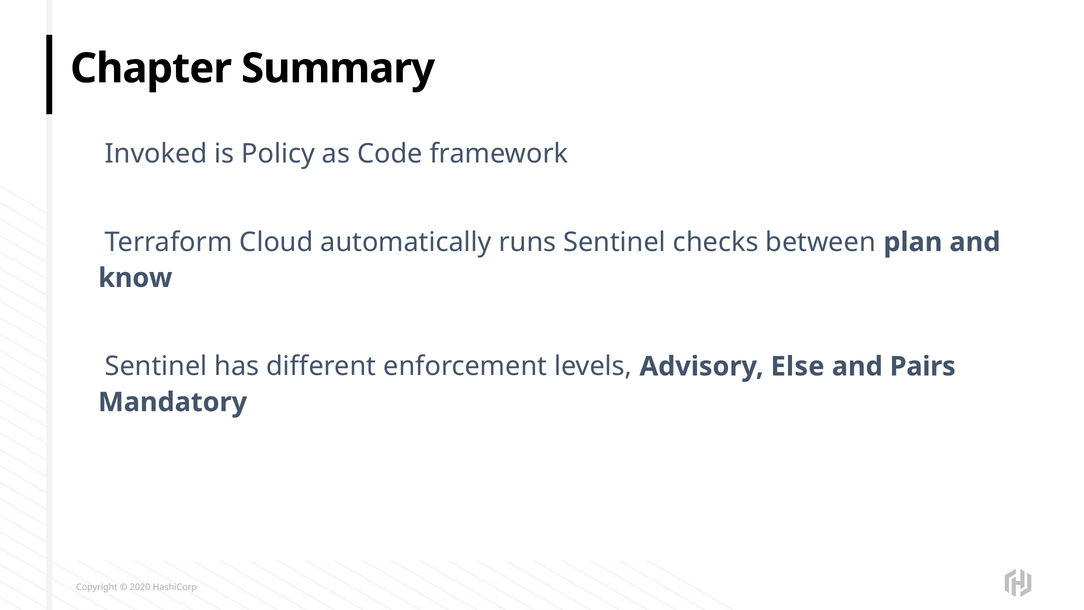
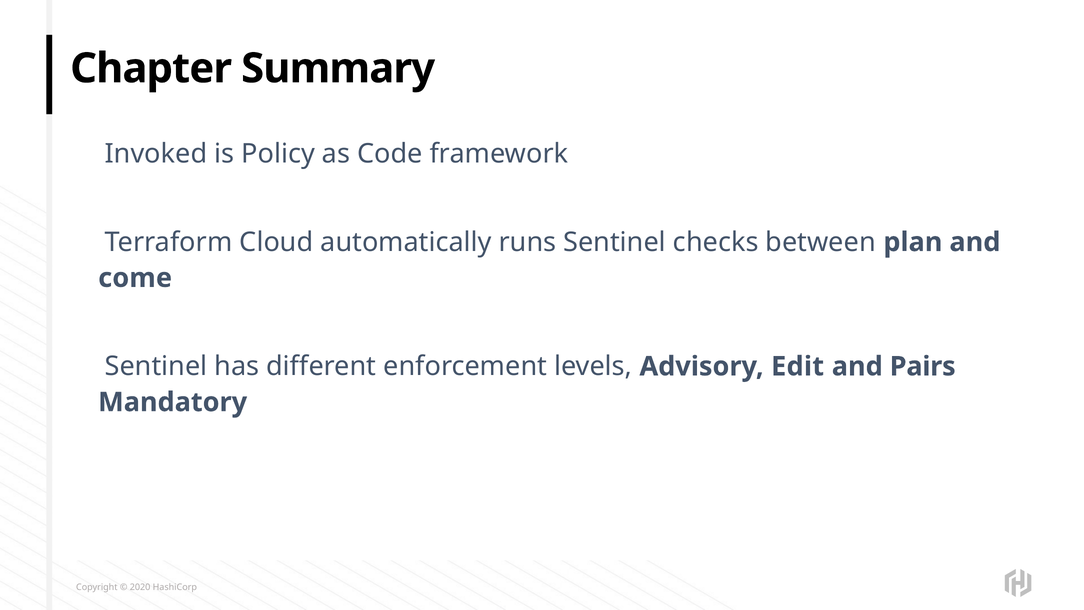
know: know -> come (135, 278)
Else: Else -> Edit (798, 366)
